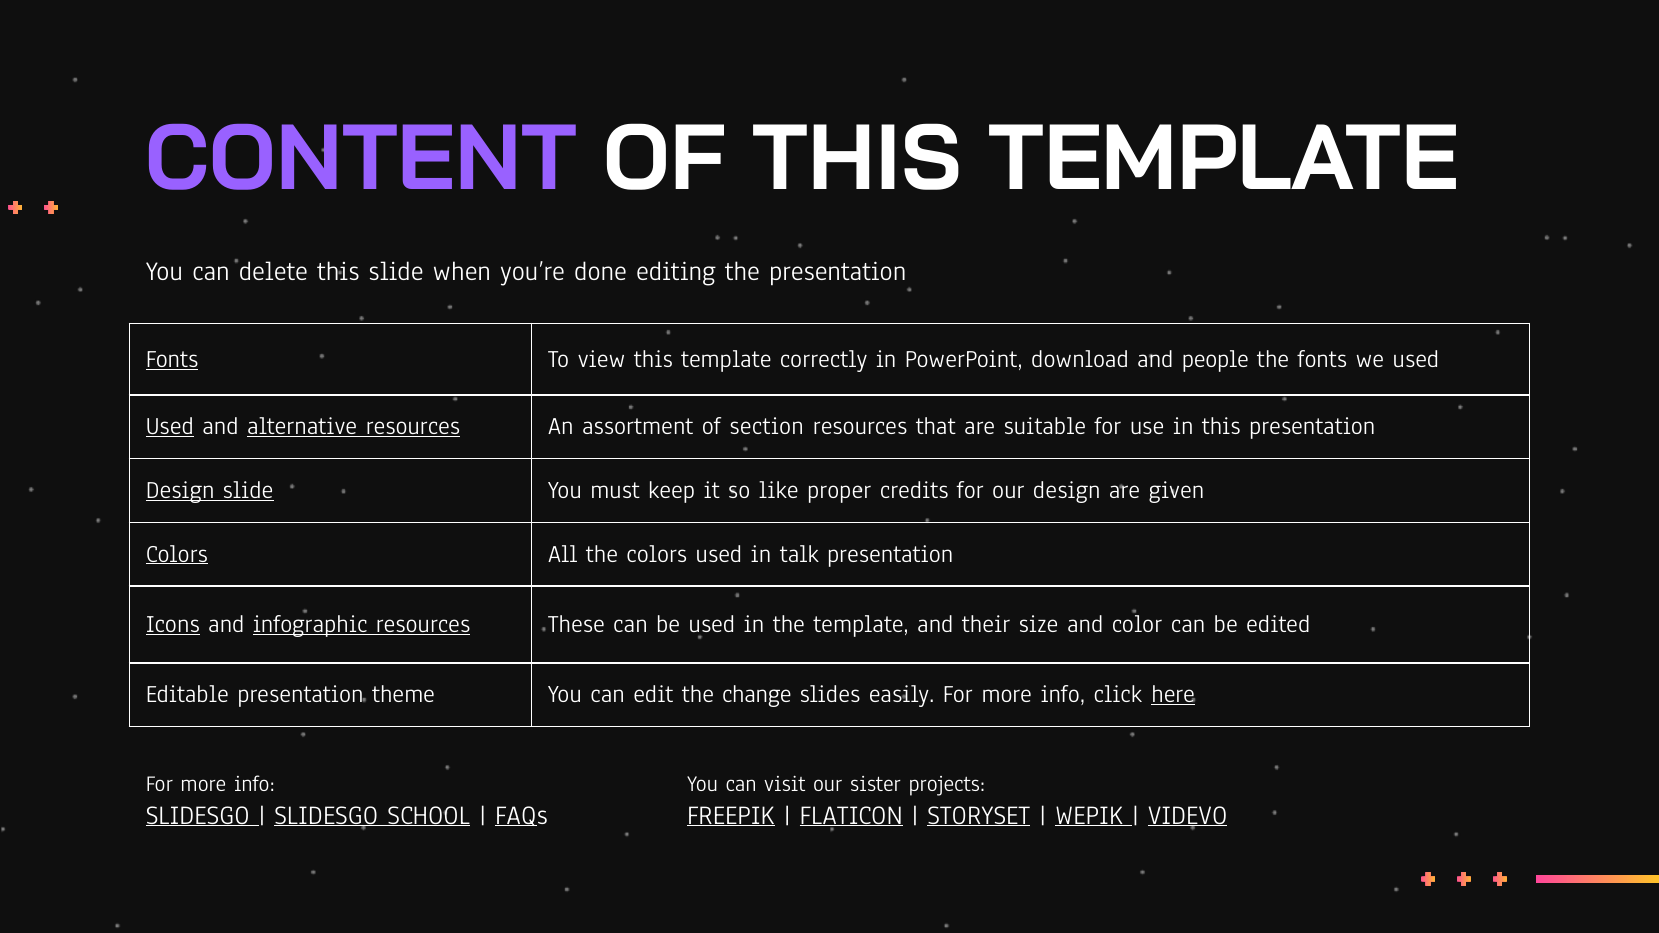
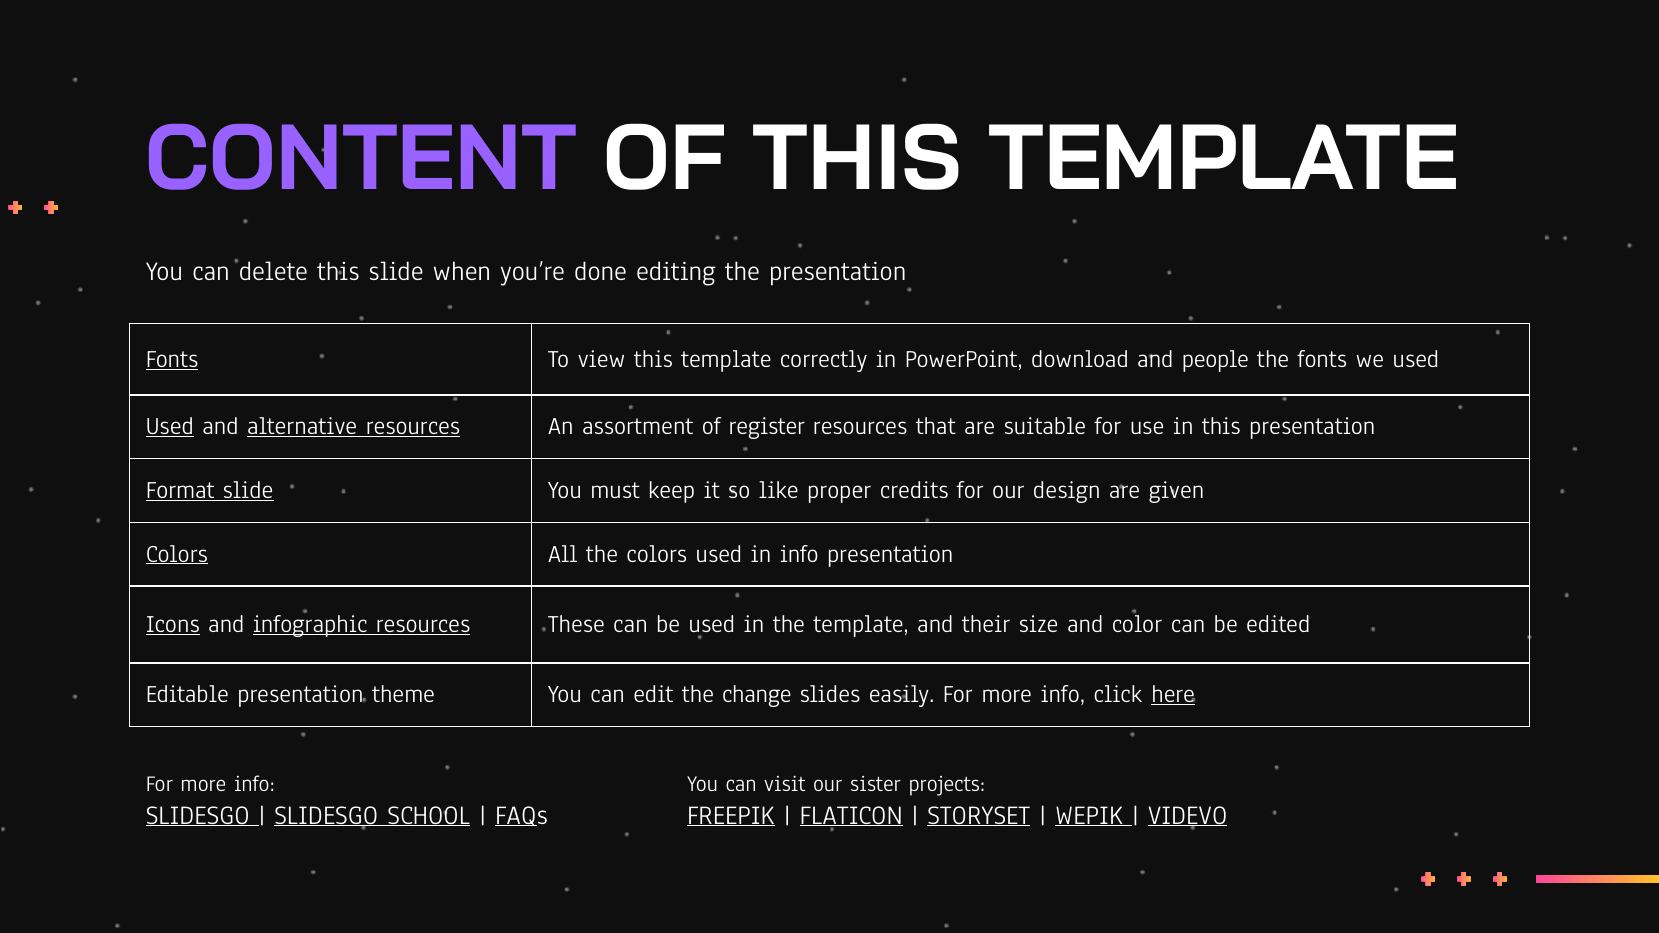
section: section -> register (767, 427)
Design: Design -> Format (180, 490)
in talk: talk -> info (799, 554)
